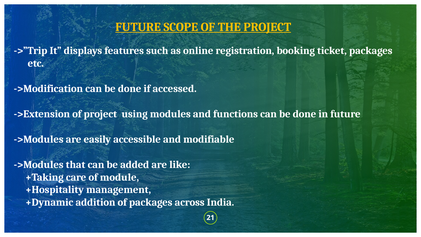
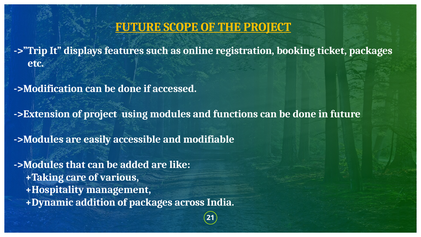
module: module -> various (120, 177)
